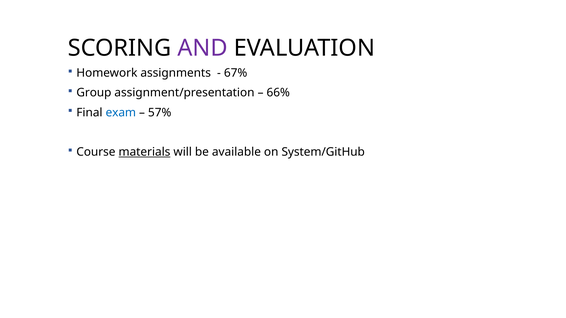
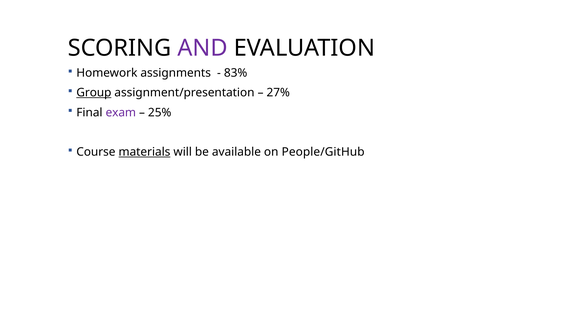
67%: 67% -> 83% (236, 73)
Group underline: none -> present (94, 93)
66%: 66% -> 27% (278, 93)
exam colour: blue -> purple (121, 113)
57%: 57% -> 25% (160, 113)
System/GitHub: System/GitHub -> People/GitHub (323, 152)
